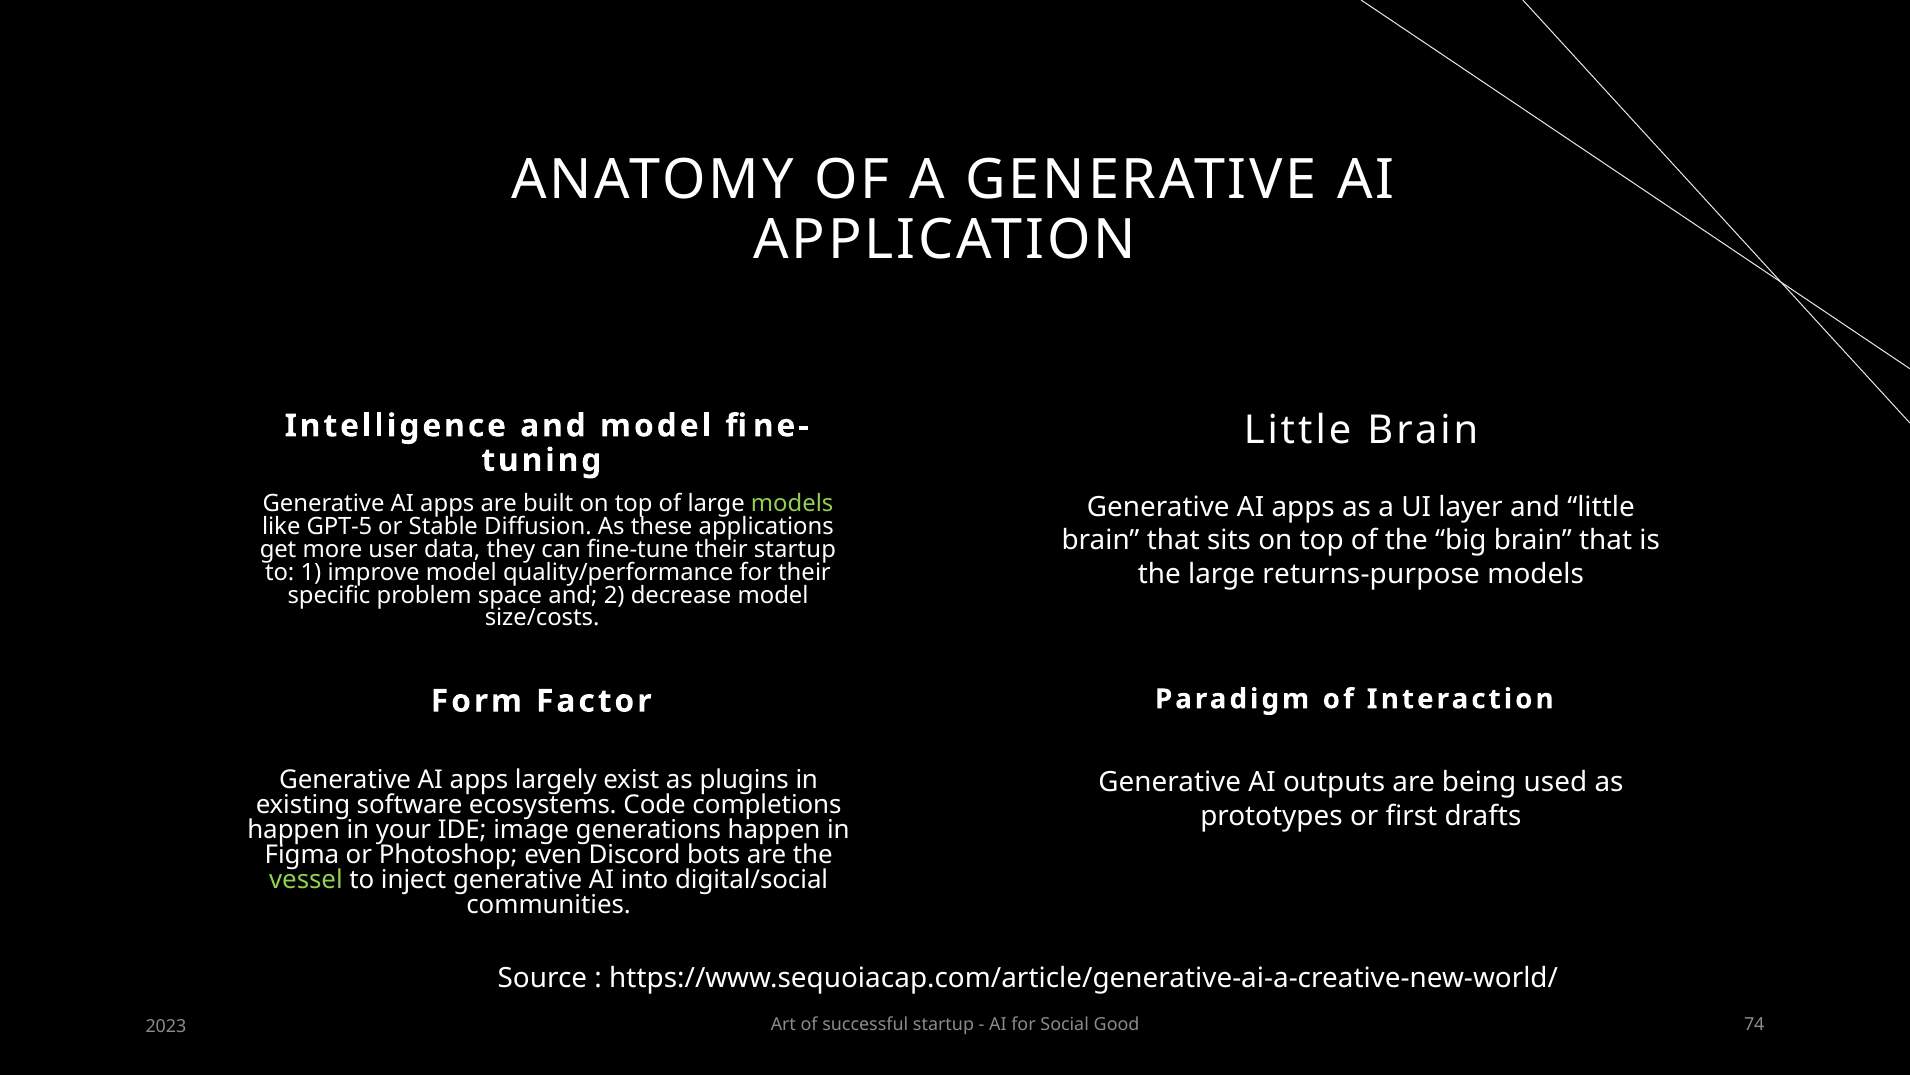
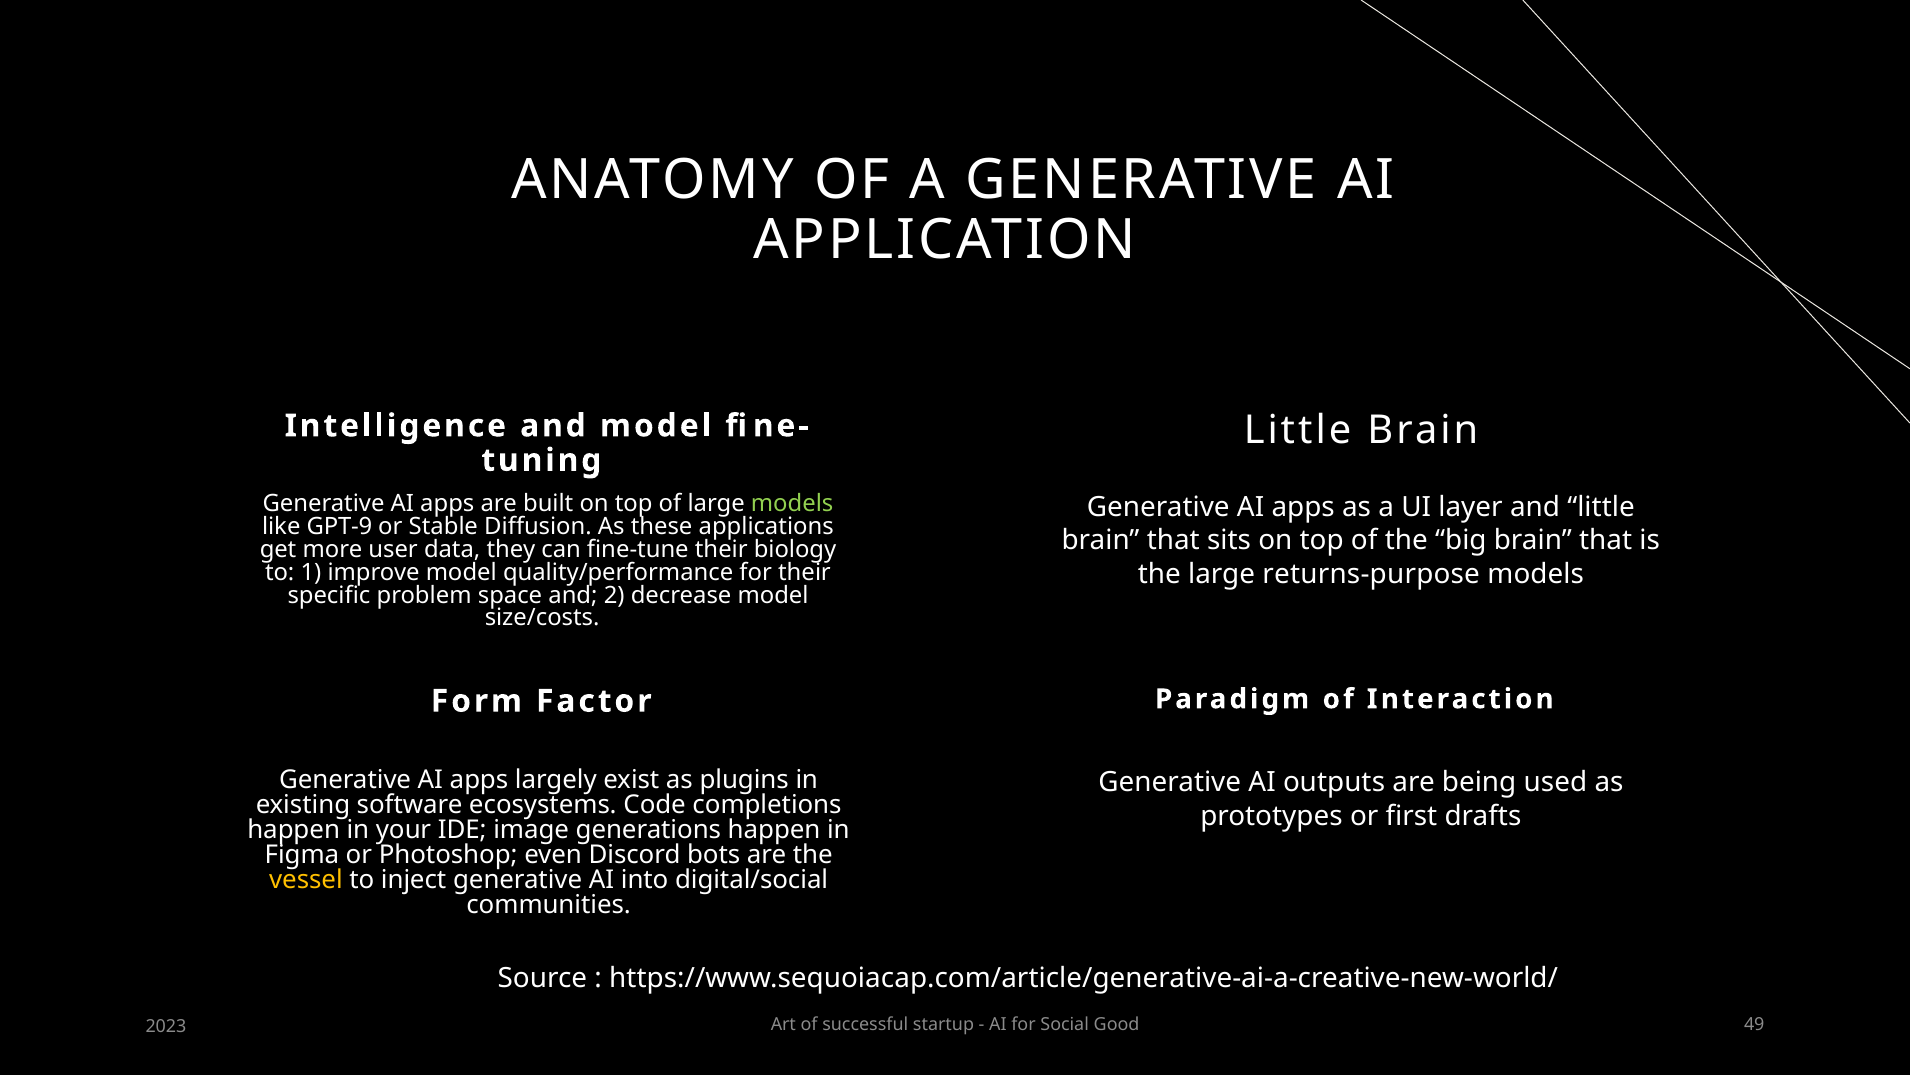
GPT-5: GPT-5 -> GPT-9 (339, 526)
their startup: startup -> biology (795, 549)
vessel colour: light green -> yellow (306, 879)
74: 74 -> 49 (1754, 1024)
